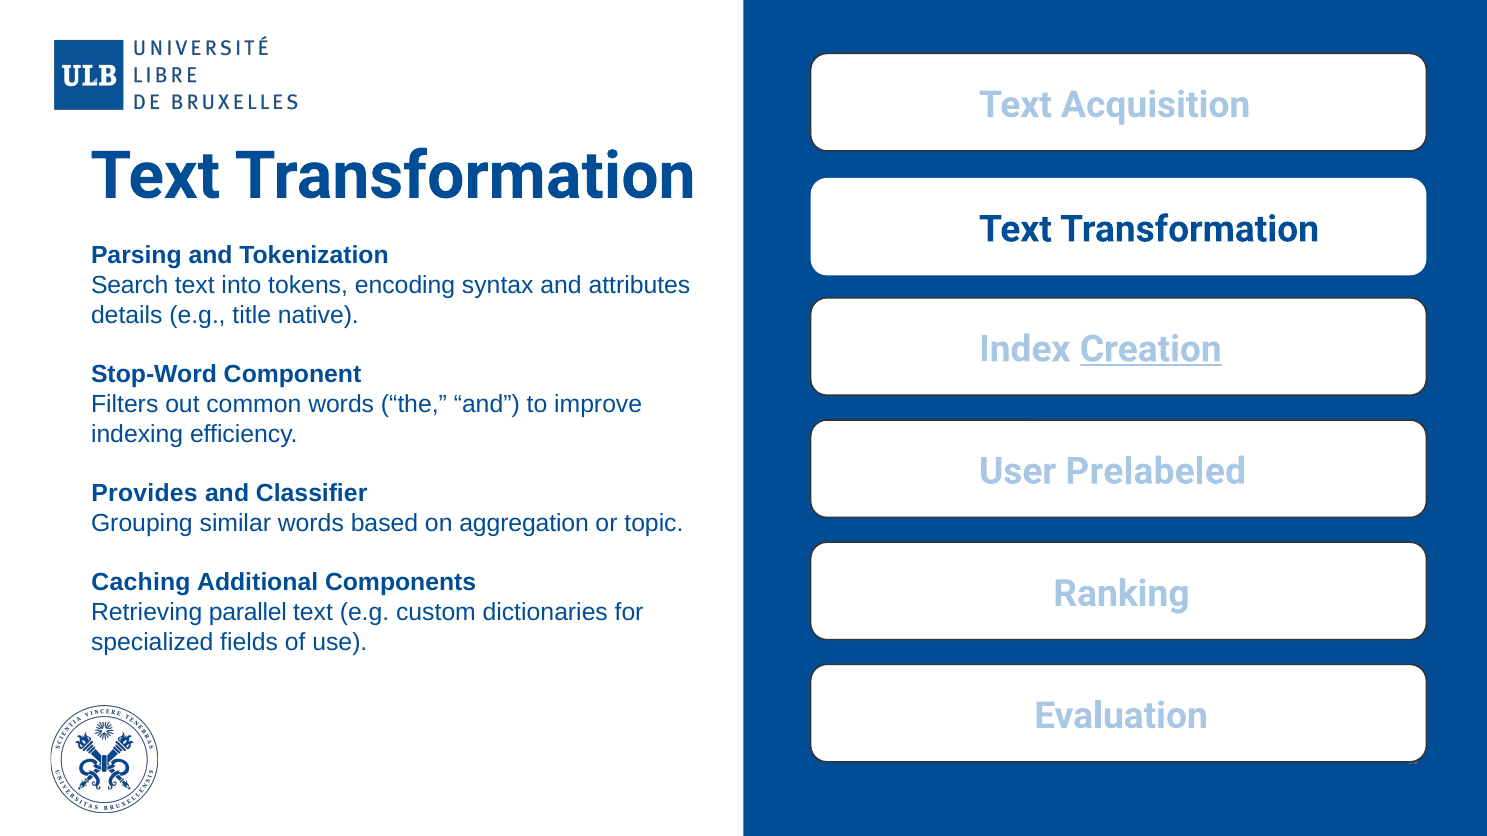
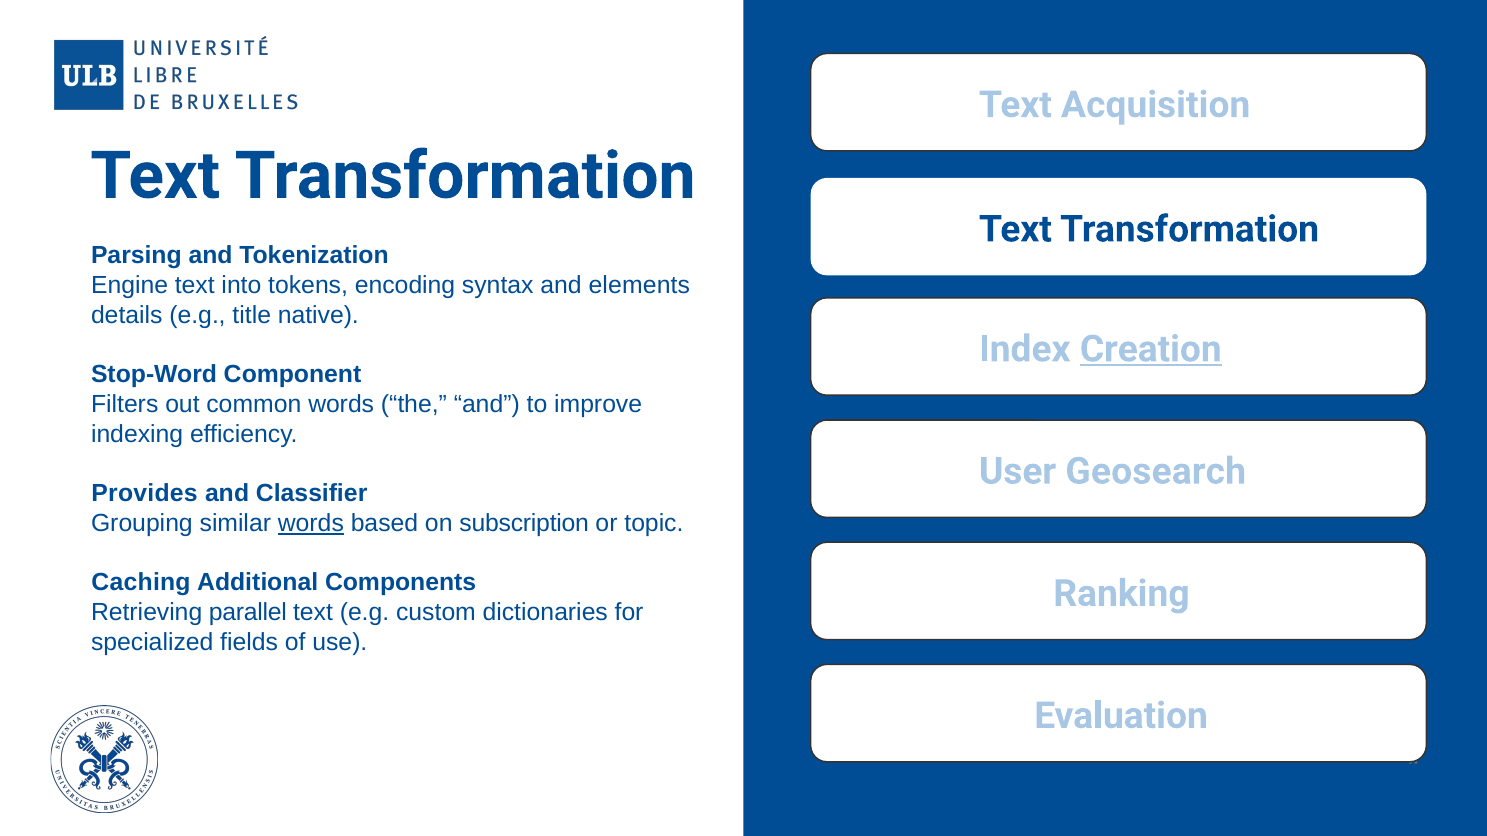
Search: Search -> Engine (130, 286)
attributes: attributes -> elements (639, 286)
Prelabeled: Prelabeled -> Geosearch (1156, 472)
words underline: none -> present (311, 524)
aggregation: aggregation -> subscription (524, 524)
